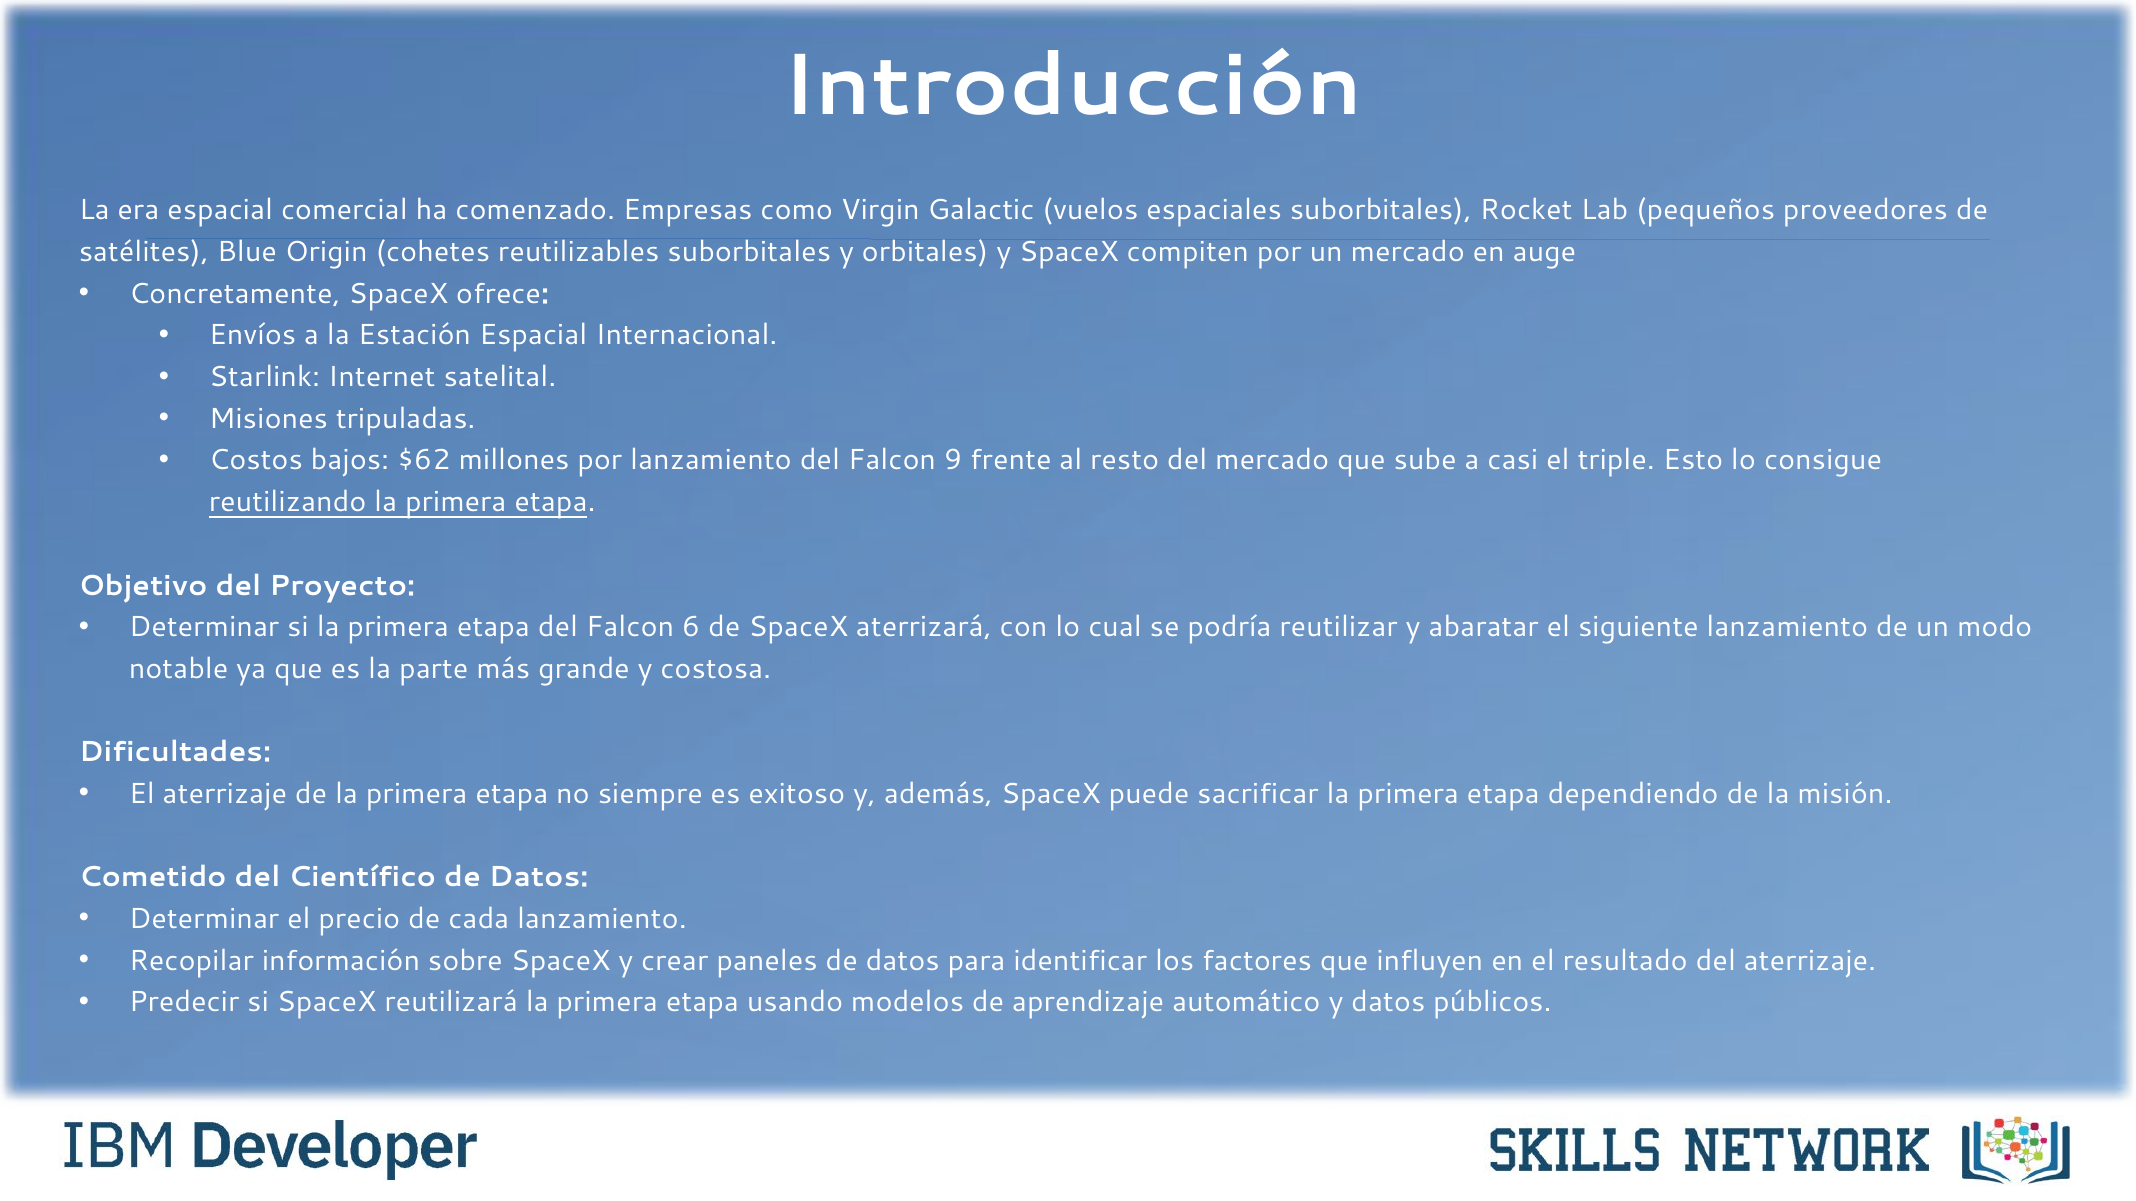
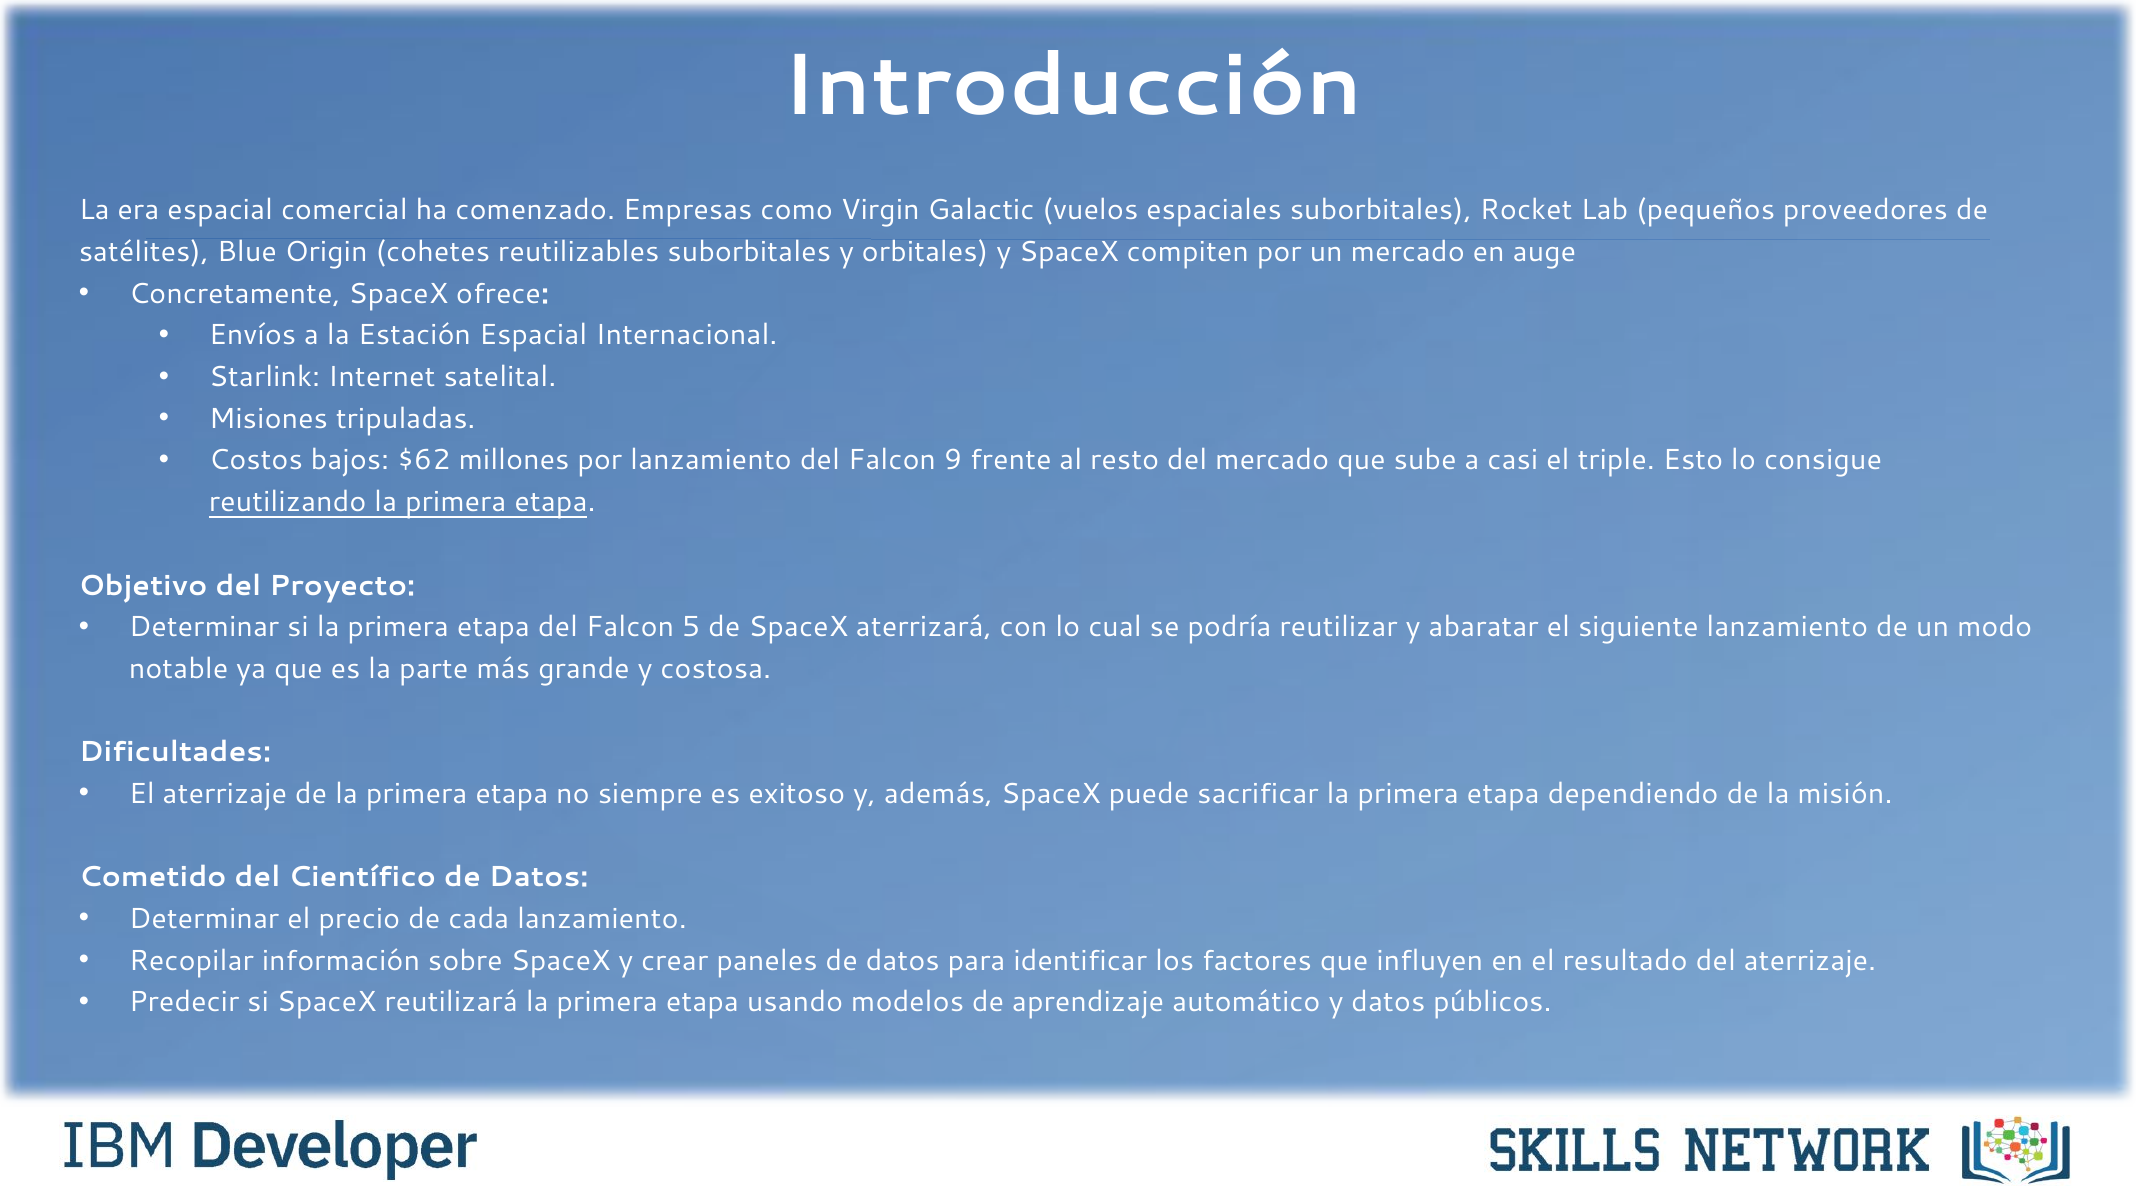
6: 6 -> 5 (691, 627)
